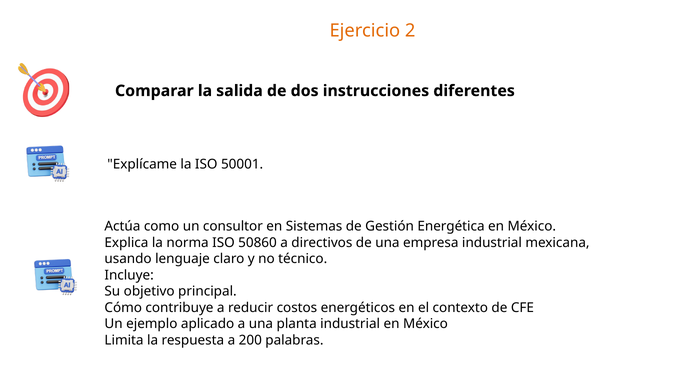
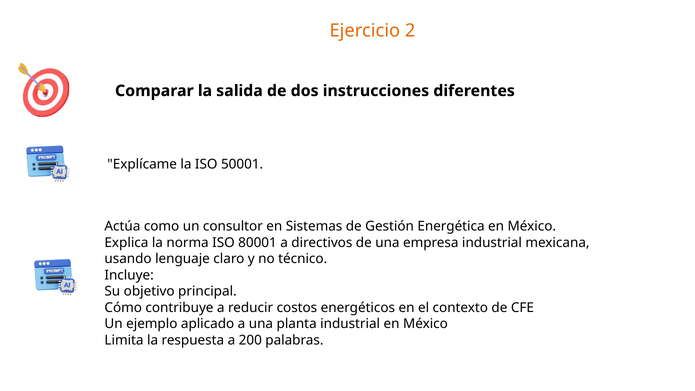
50860: 50860 -> 80001 (258, 243)
